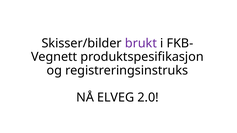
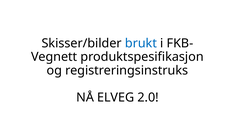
brukt colour: purple -> blue (141, 43)
